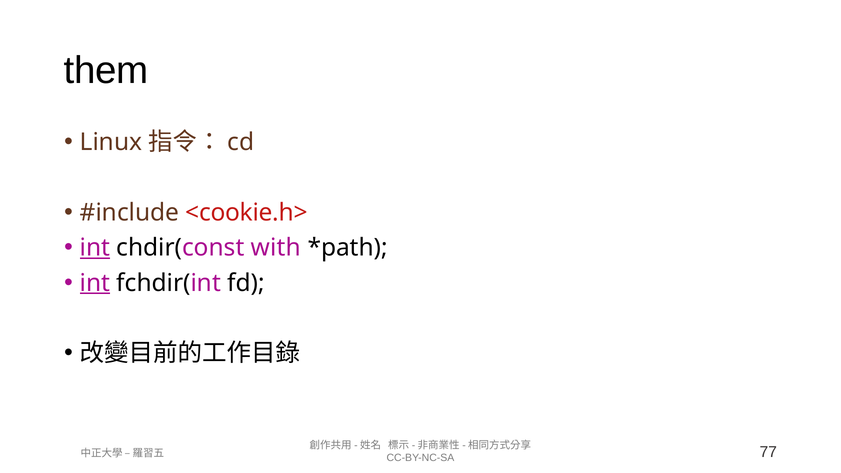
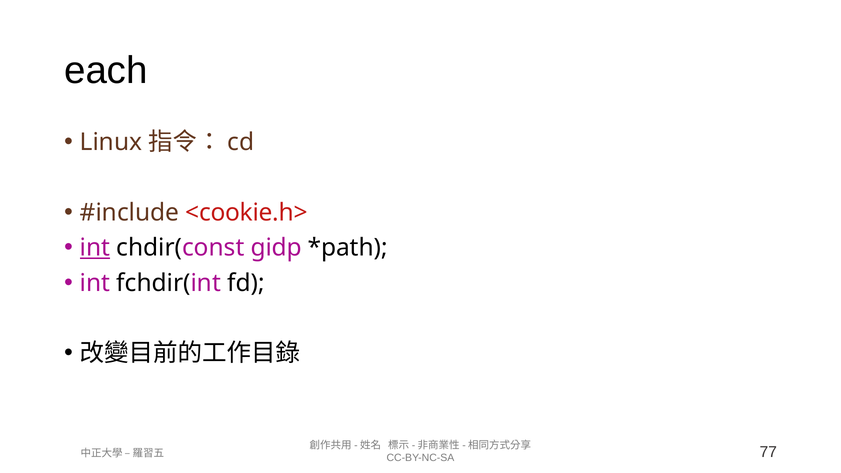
them: them -> each (106, 71)
with: with -> gidp (276, 248)
int underline: present -> none (95, 283)
